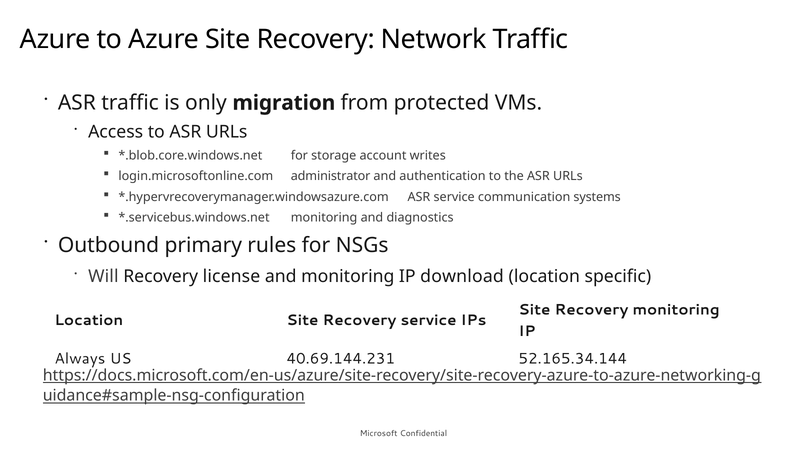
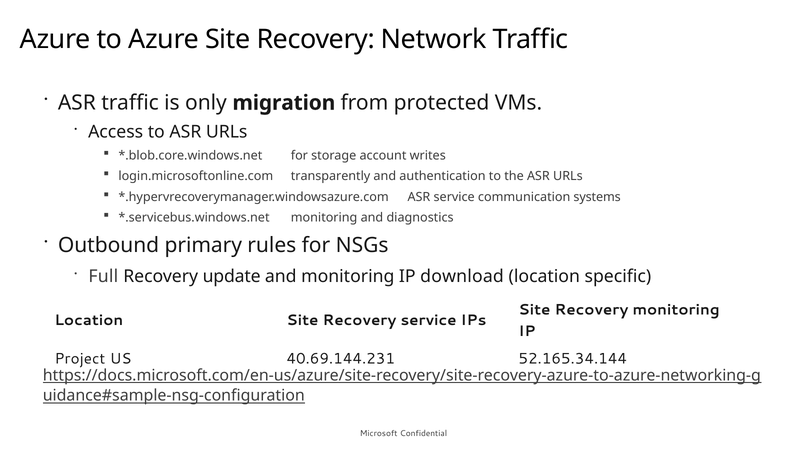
administrator: administrator -> transparently (331, 176)
Will: Will -> Full (103, 277)
license: license -> update (232, 277)
Always: Always -> Project (80, 359)
